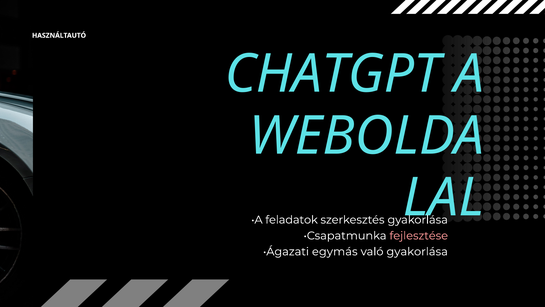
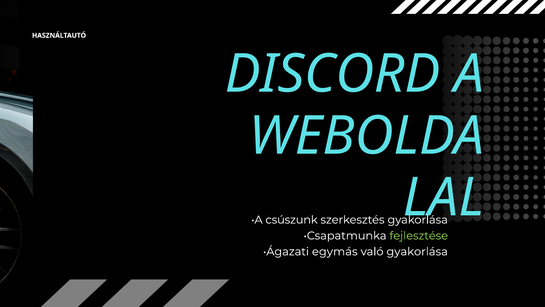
CHATGPT: CHATGPT -> DISCORD (333, 74)
feladatok: feladatok -> csúszunk (292, 220)
fejlesztése colour: pink -> light green (419, 235)
